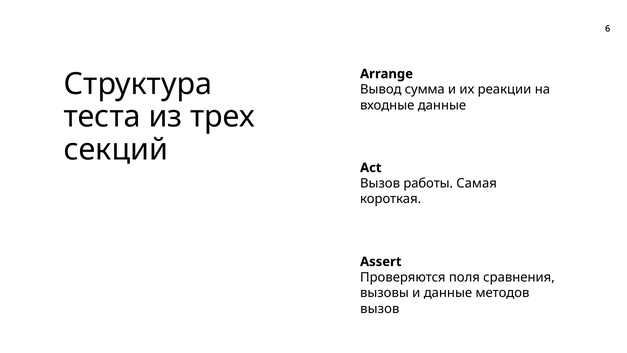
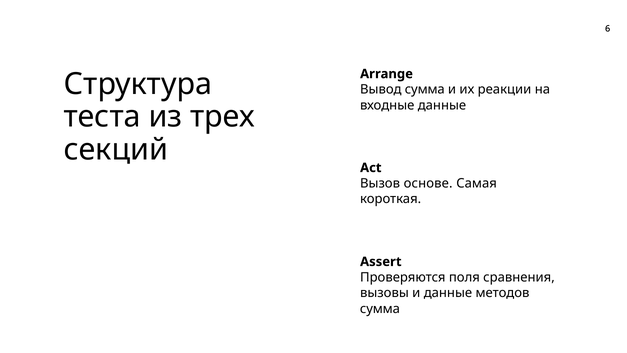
работы: работы -> основе (428, 183)
вызов: вызов -> сумма (380, 309)
